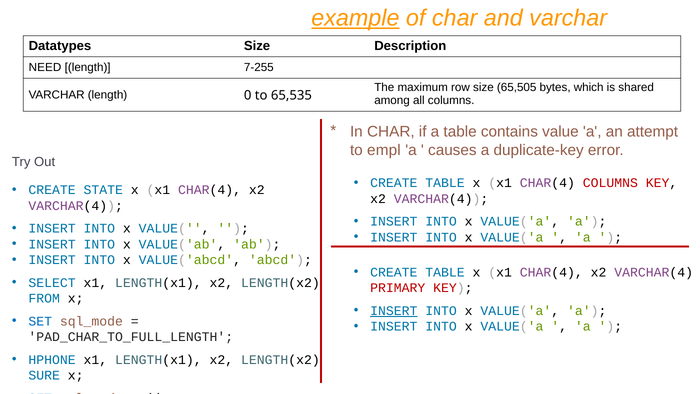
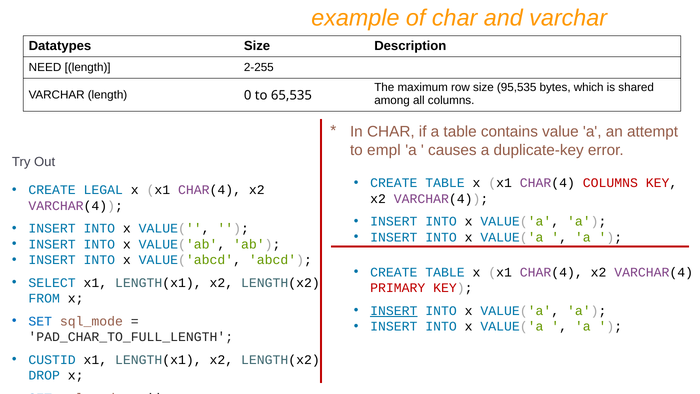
example underline: present -> none (355, 18)
7-255: 7-255 -> 2-255 (259, 67)
65,505: 65,505 -> 95,535 (517, 87)
STATE: STATE -> LEGAL (103, 190)
HPHONE: HPHONE -> CUSTID (52, 360)
SURE: SURE -> DROP (44, 375)
